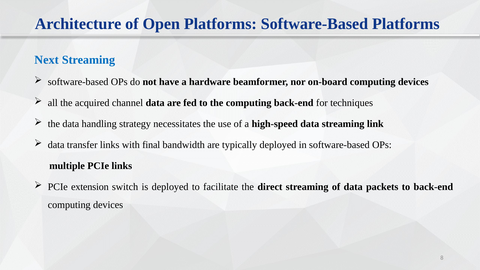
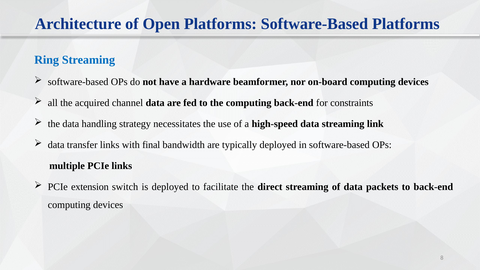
Next: Next -> Ring (47, 60)
techniques: techniques -> constraints (352, 103)
